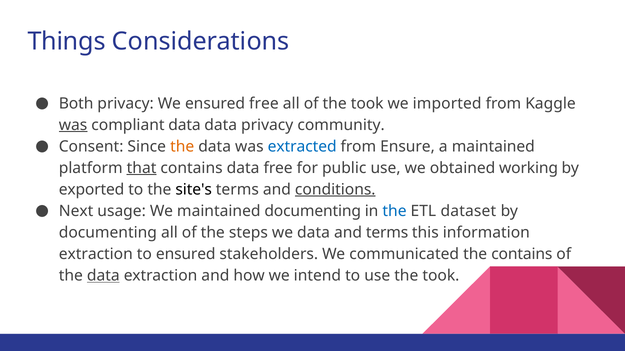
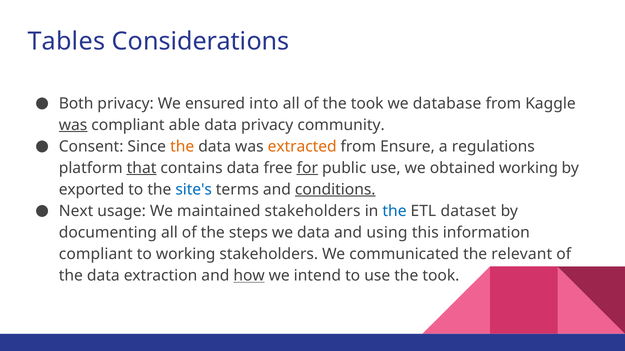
Things: Things -> Tables (66, 42)
ensured free: free -> into (264, 104)
imported: imported -> database (447, 104)
compliant data: data -> able (184, 125)
extracted colour: blue -> orange (302, 147)
a maintained: maintained -> regulations (493, 147)
for underline: none -> present (307, 168)
site's colour: black -> blue (194, 190)
maintained documenting: documenting -> stakeholders (313, 211)
and terms: terms -> using (387, 233)
extraction: extraction -> compliant (96, 254)
to ensured: ensured -> working (186, 254)
the contains: contains -> relevant (522, 254)
data underline: present -> none (103, 276)
how underline: none -> present (249, 276)
